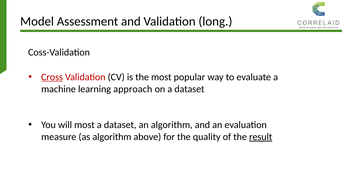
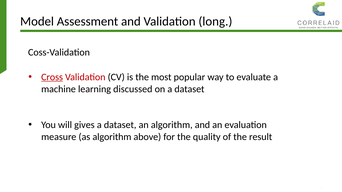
approach: approach -> discussed (133, 89)
will most: most -> gives (84, 125)
result underline: present -> none (261, 137)
